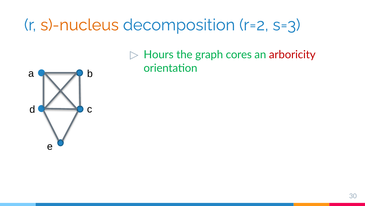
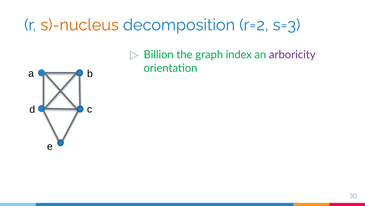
Hours: Hours -> Billion (159, 55)
cores: cores -> index (239, 55)
arboricity colour: red -> purple (292, 55)
